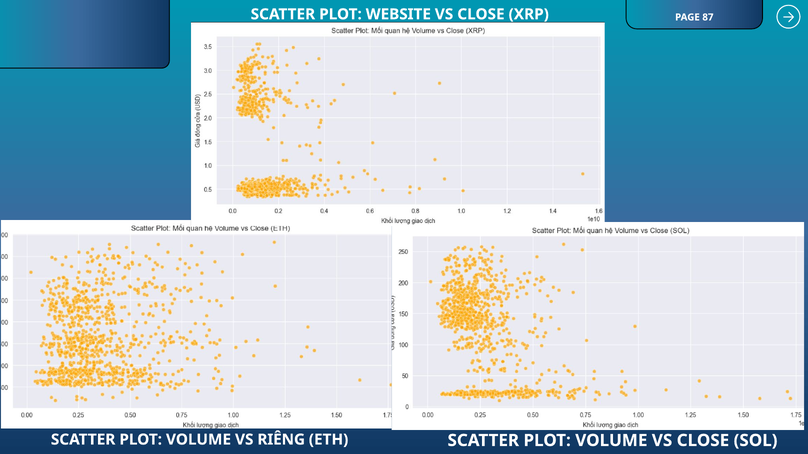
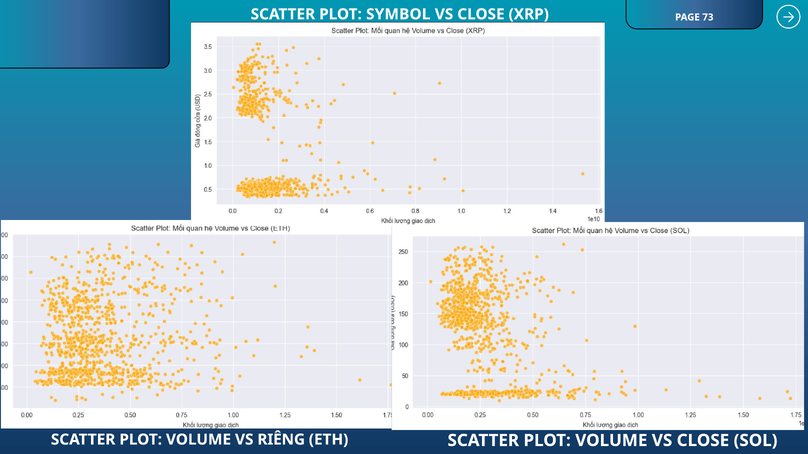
WEBSITE: WEBSITE -> SYMBOL (398, 14)
87: 87 -> 73 (708, 17)
